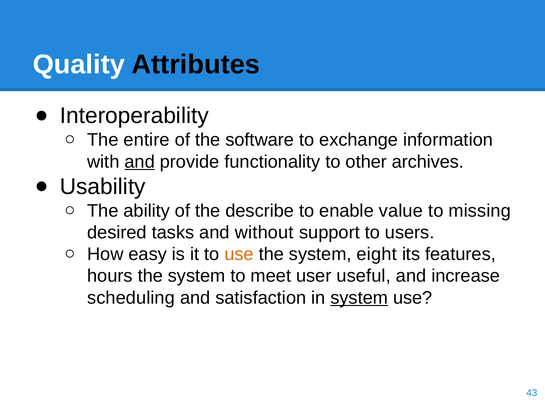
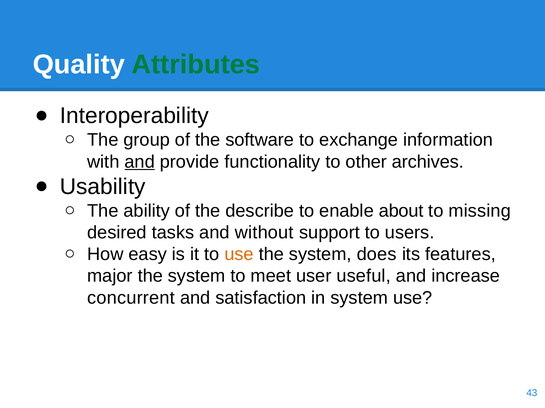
Attributes colour: black -> green (196, 65)
entire: entire -> group (147, 140)
value: value -> about (401, 211)
eight: eight -> does (377, 255)
hours: hours -> major (110, 277)
scheduling: scheduling -> concurrent (131, 298)
system underline: present -> none (359, 298)
